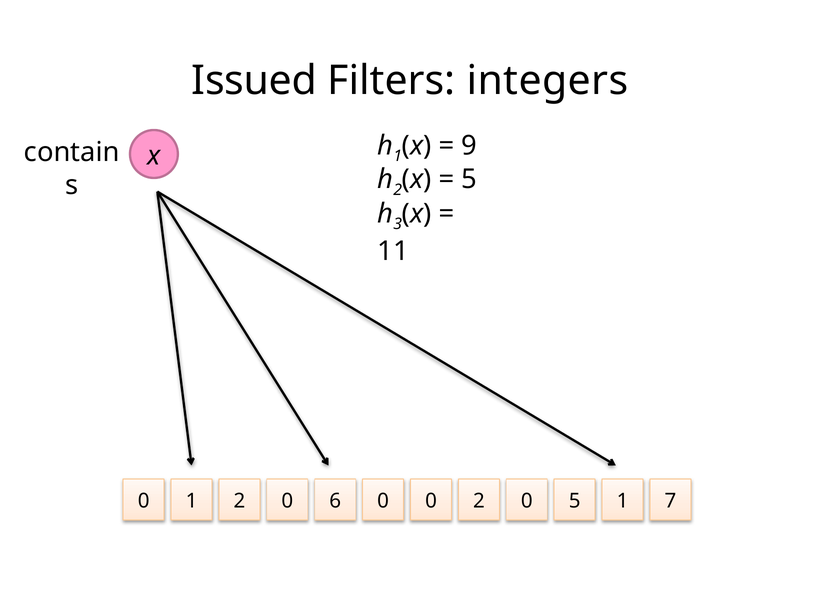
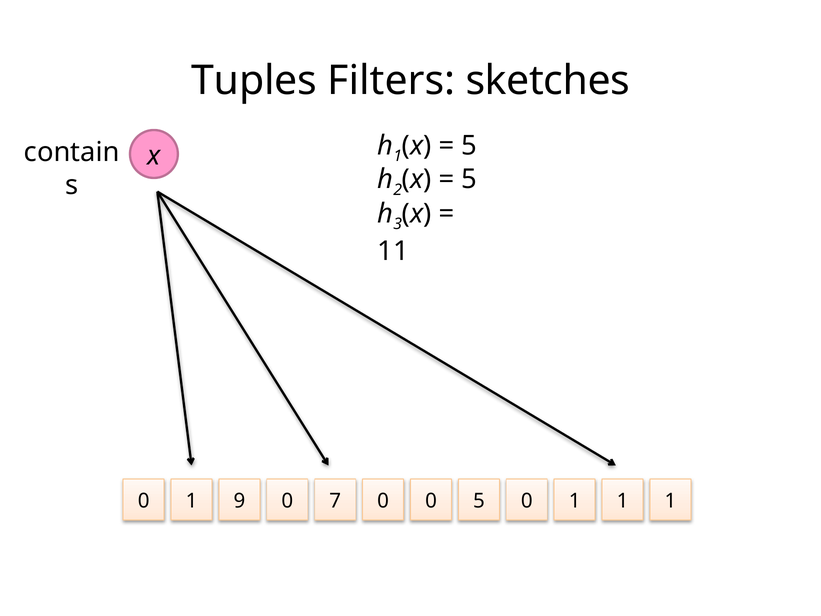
Issued: Issued -> Tuples (254, 81)
integers: integers -> sketches (548, 81)
9: 9 -> 5 (469, 146)
1 2: 2 -> 9 (239, 501)
6: 6 -> 7 (335, 501)
0 2: 2 -> 5 (479, 501)
5: 5 -> 1 (575, 501)
7: 7 -> 1 (670, 501)
